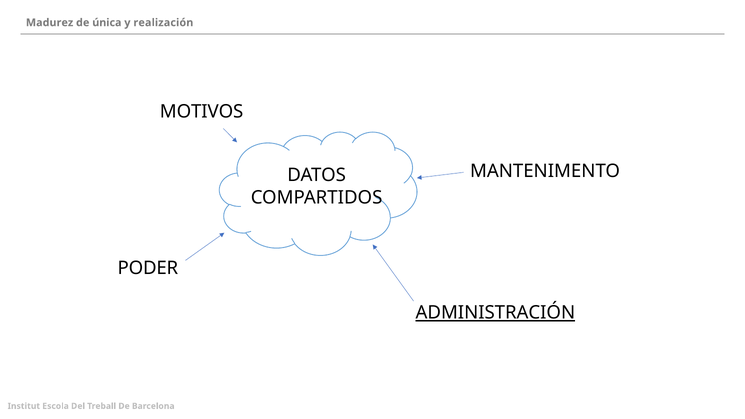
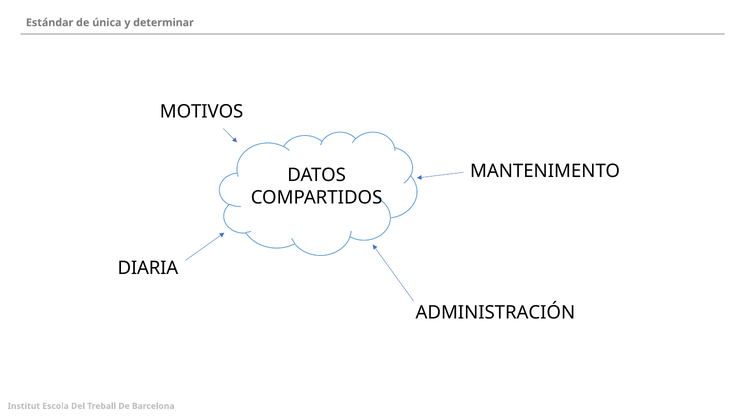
Madurez: Madurez -> Estándar (50, 23)
realización: realización -> determinar (163, 23)
PODER: PODER -> DIARIA (148, 268)
ADMINISTRACIÓN underline: present -> none (495, 313)
